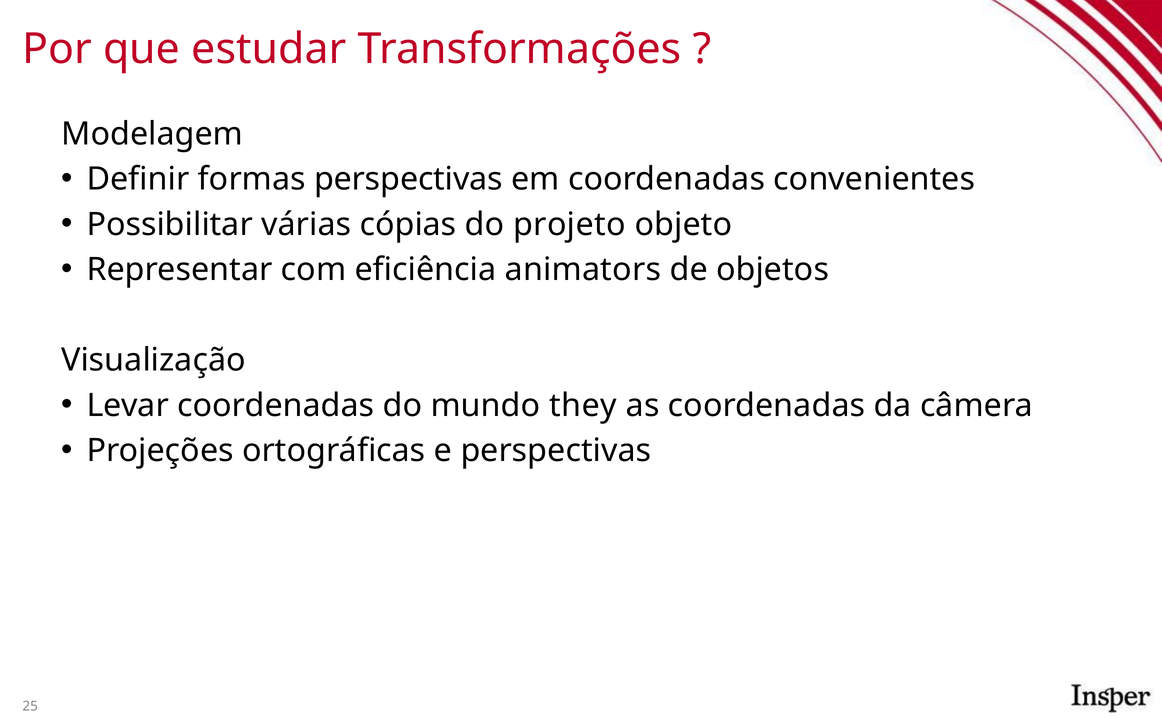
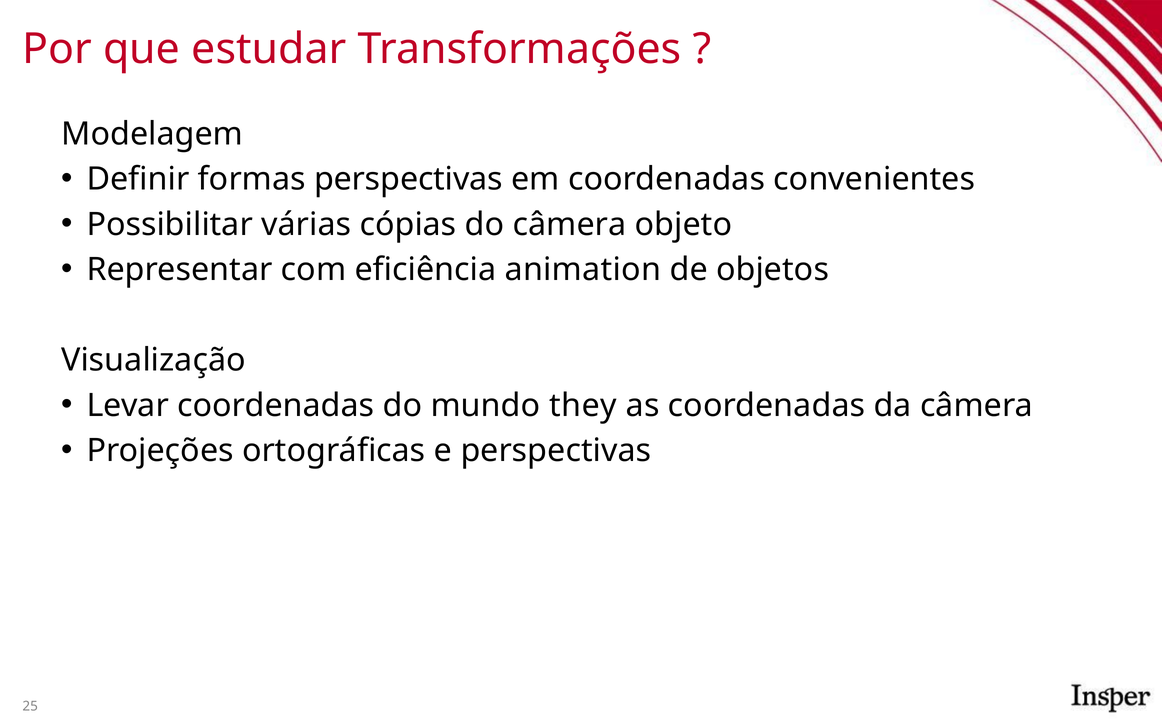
do projeto: projeto -> câmera (570, 225)
animators: animators -> animation (583, 270)
